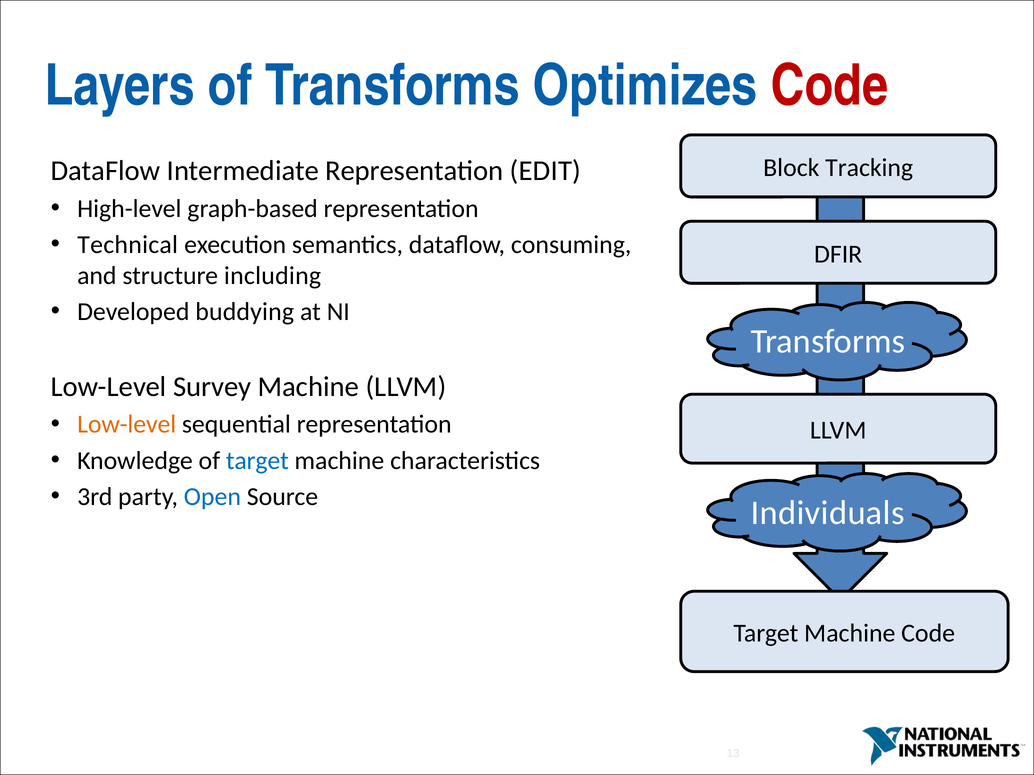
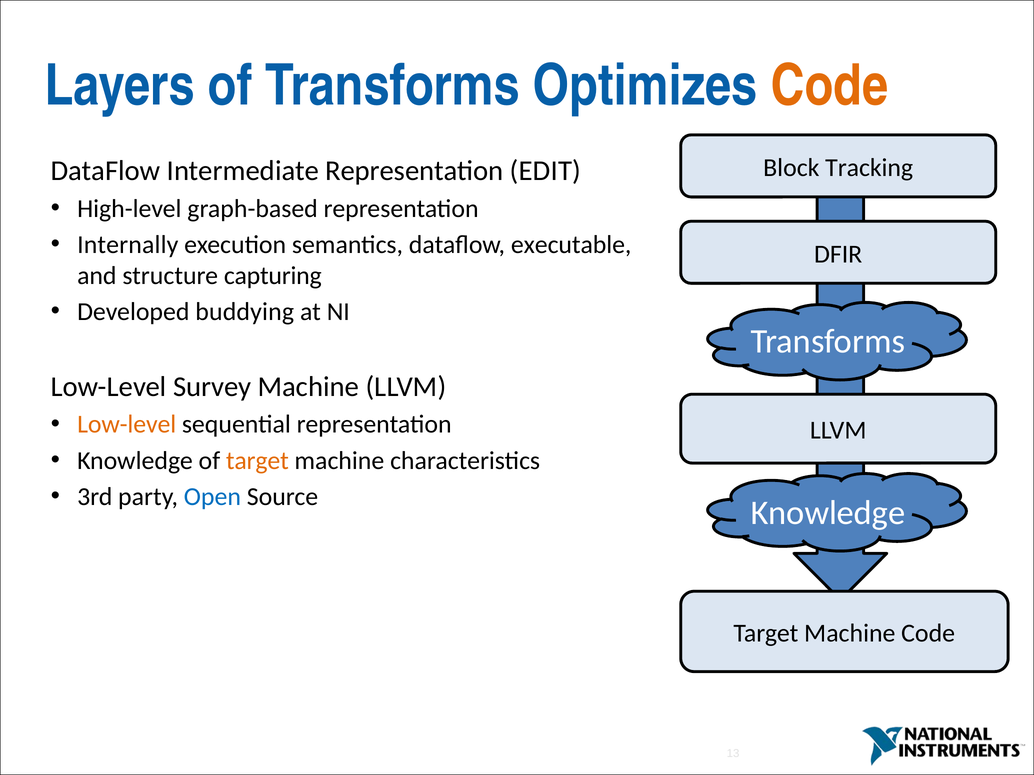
Code colour: red -> orange (829, 86)
Technical: Technical -> Internally (128, 245)
consuming: consuming -> executable (571, 245)
including: including -> capturing (273, 276)
target colour: blue -> orange (257, 461)
Individuals: Individuals -> Knowledge (828, 513)
